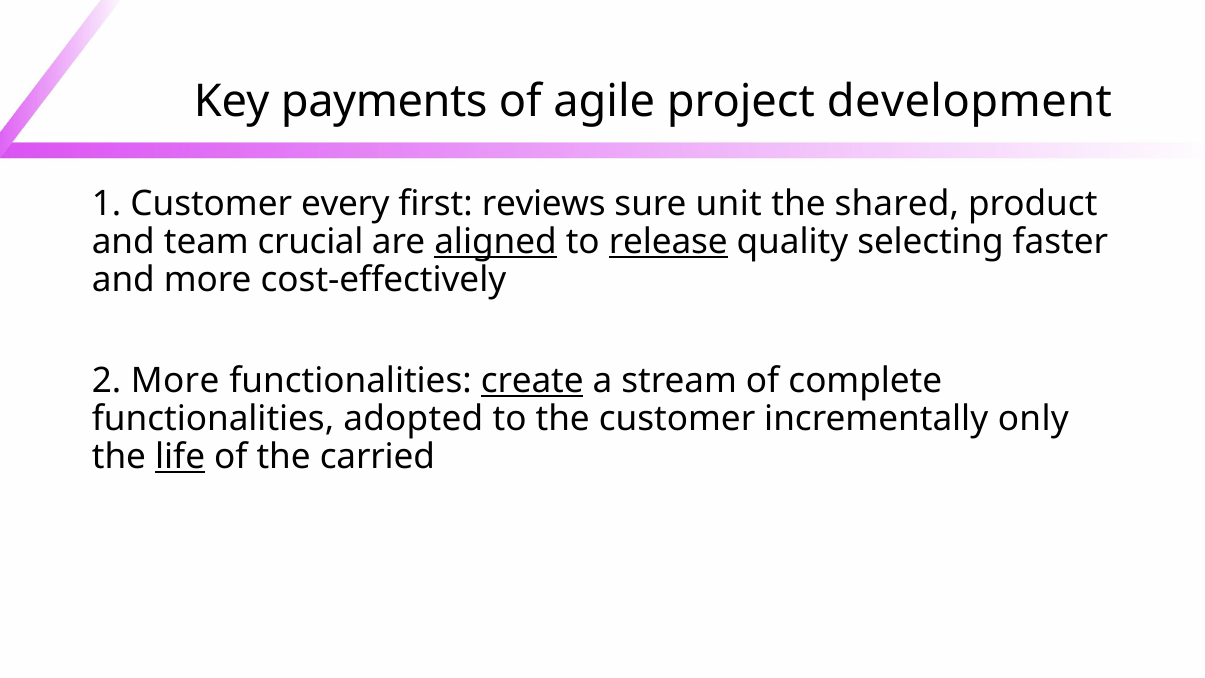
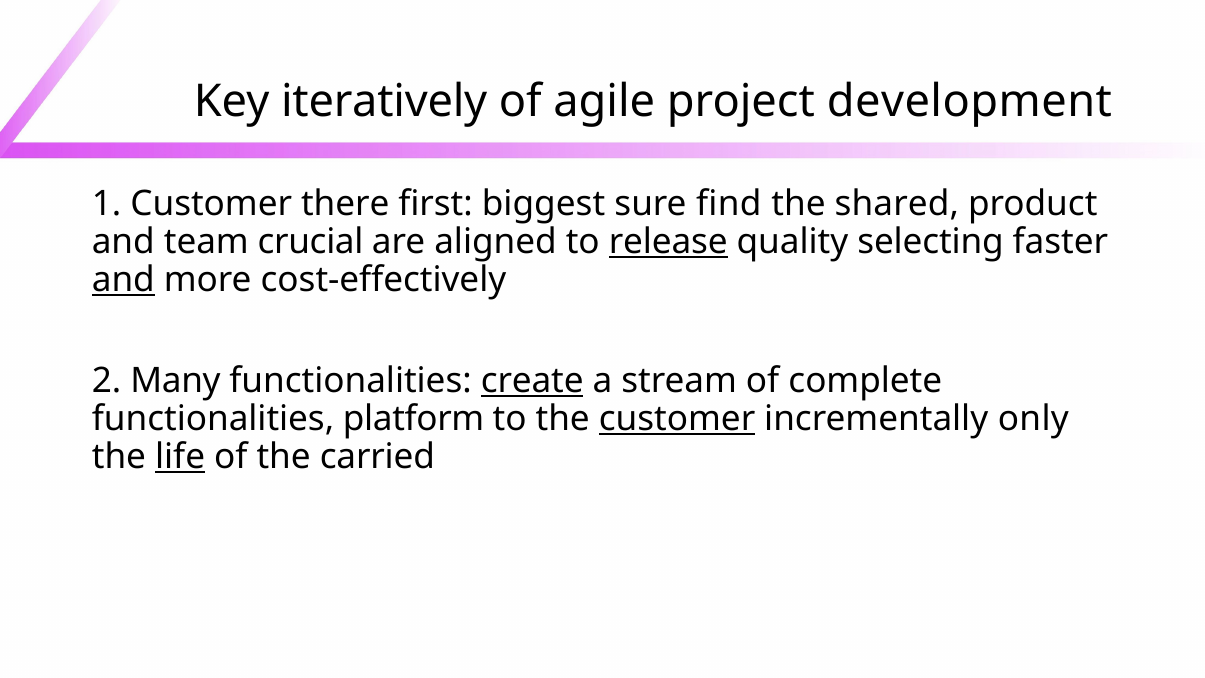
payments: payments -> iteratively (384, 101)
every: every -> there (345, 204)
reviews: reviews -> biggest (544, 204)
unit: unit -> find (729, 204)
aligned underline: present -> none (496, 242)
and underline: none -> present (123, 280)
2 More: More -> Many (175, 381)
adopted: adopted -> platform (414, 419)
customer underline: none -> present (677, 419)
